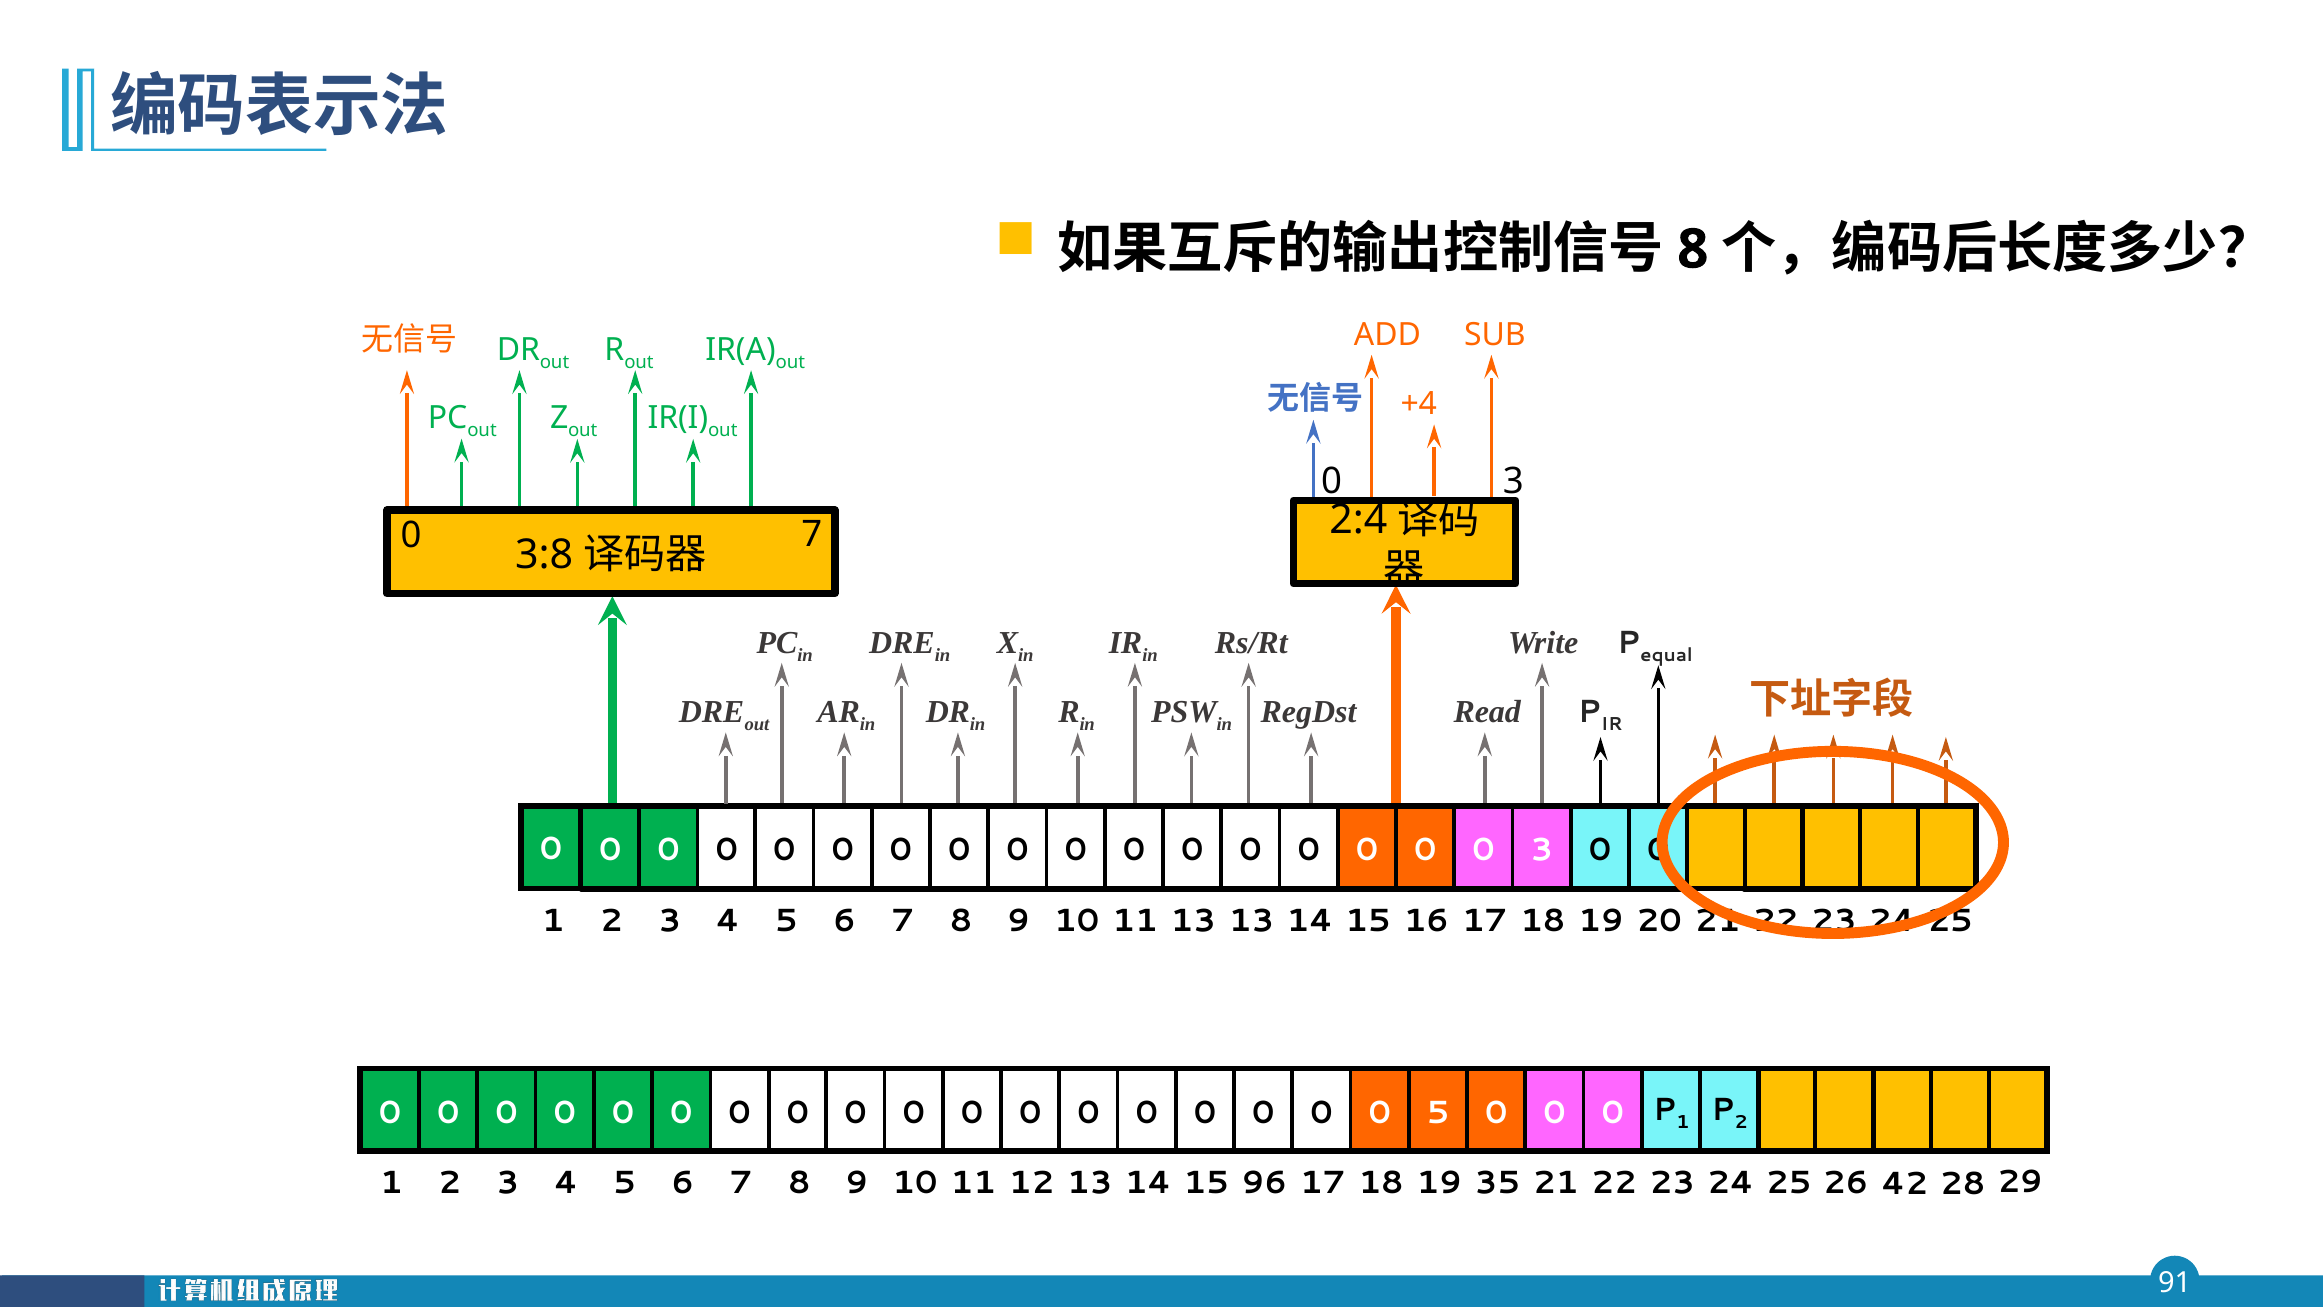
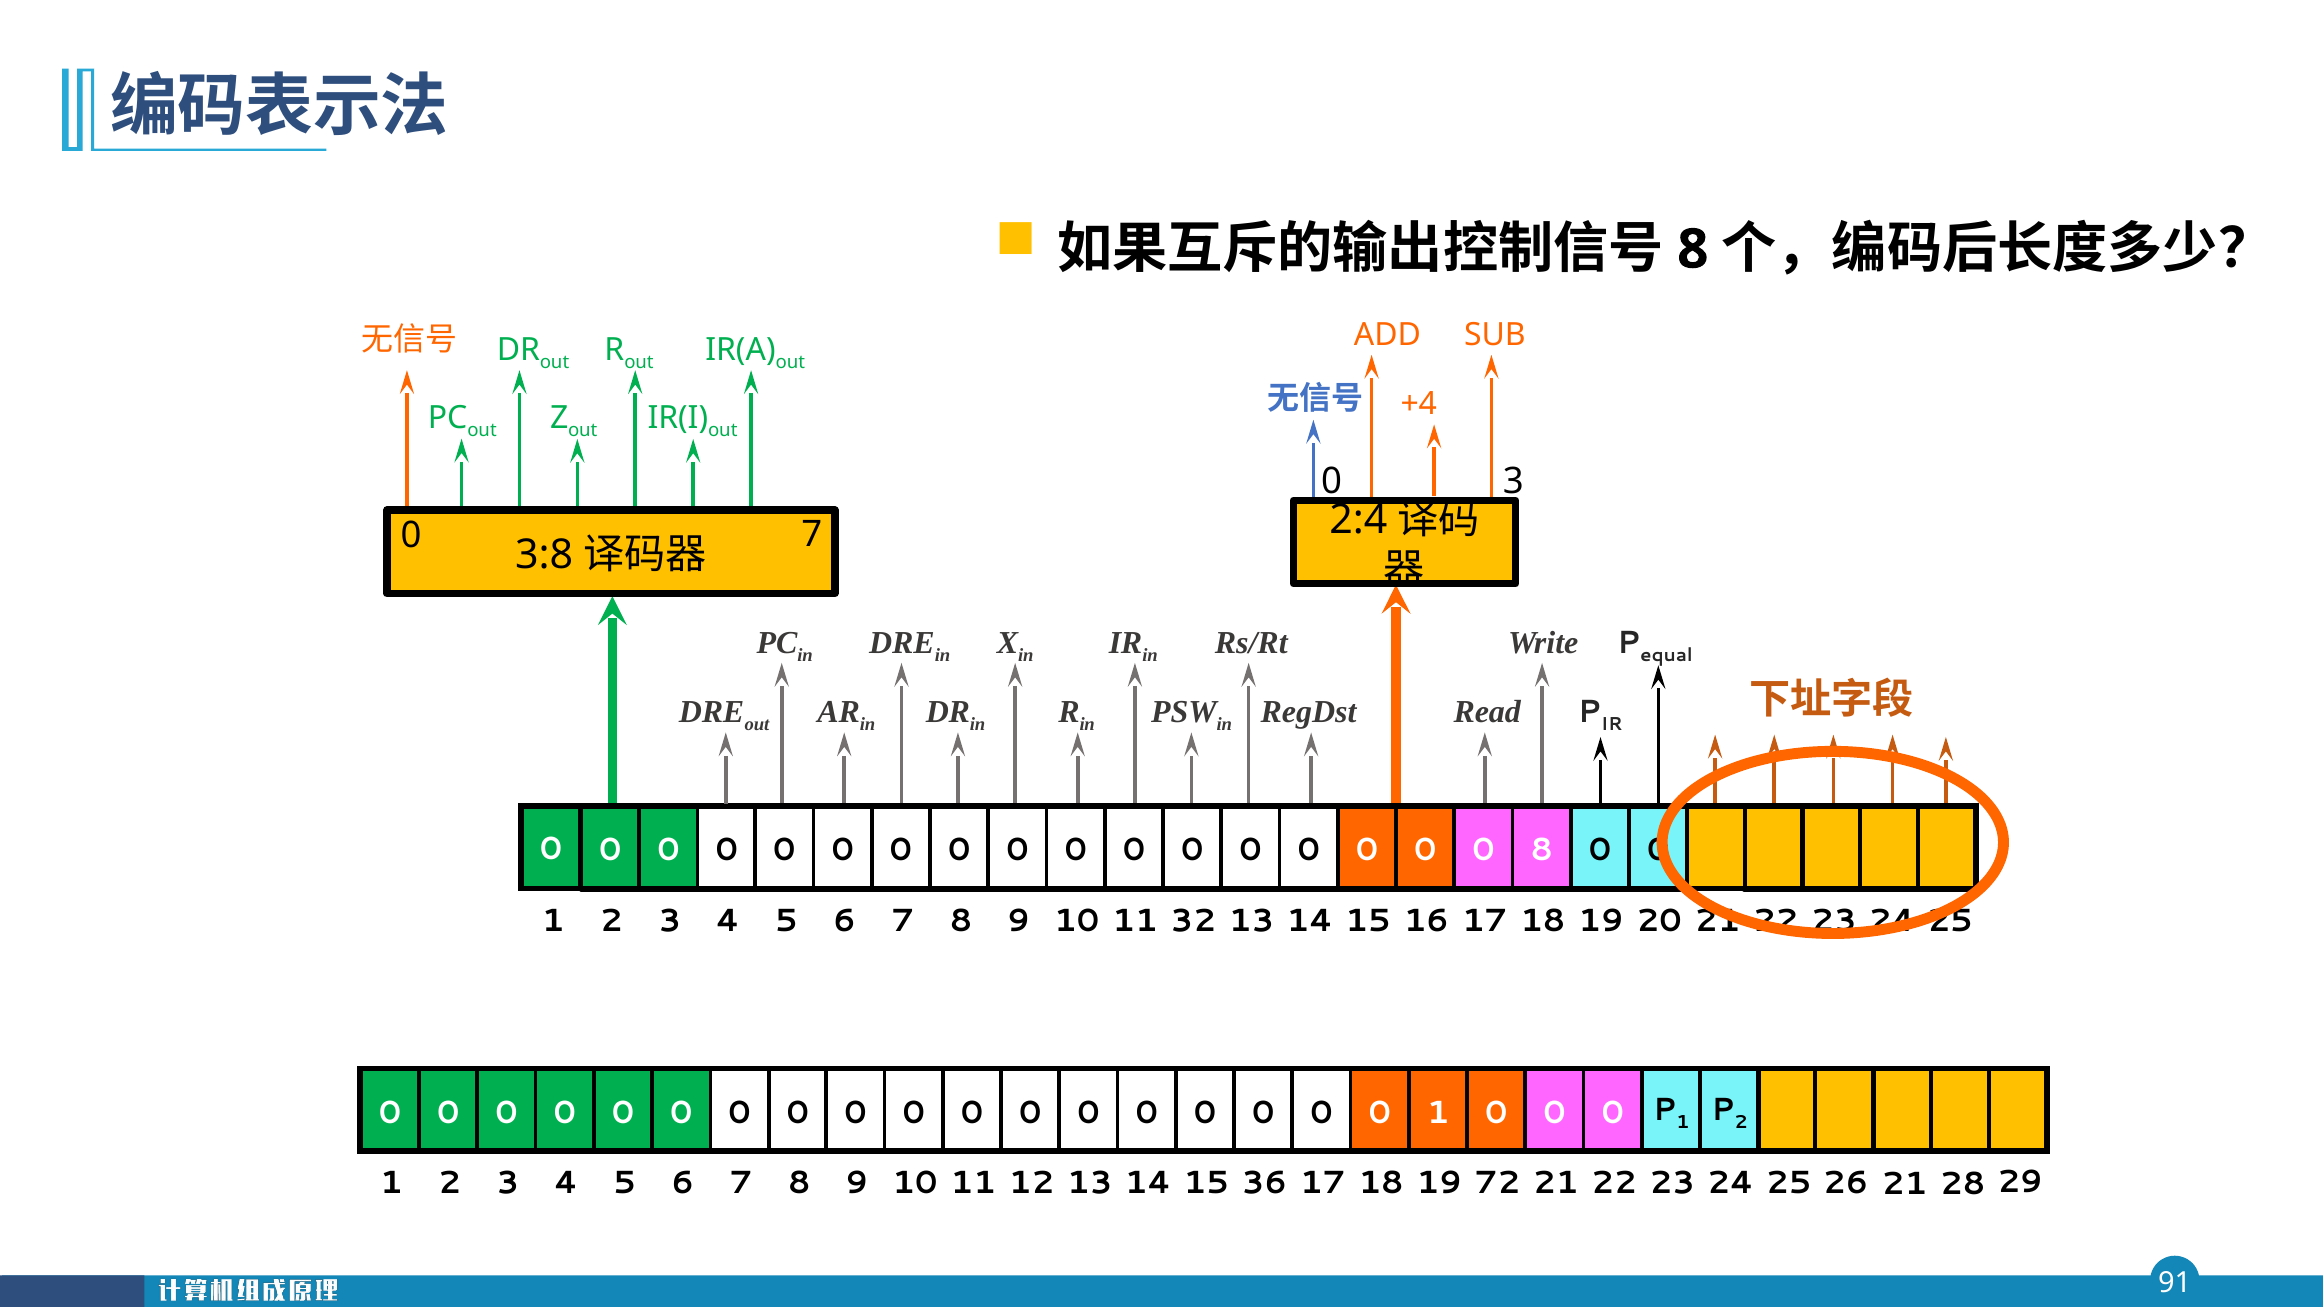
0 0 3: 3 -> 8 (1542, 850)
11 13: 13 -> 32 (1193, 921)
0 5: 5 -> 1 (1438, 1113)
96: 96 -> 36 (1264, 1183)
35: 35 -> 72 (1497, 1183)
26 42: 42 -> 21 (1905, 1183)
